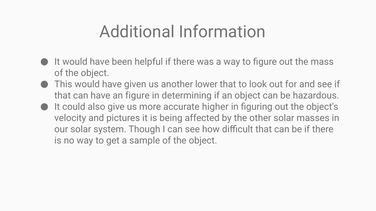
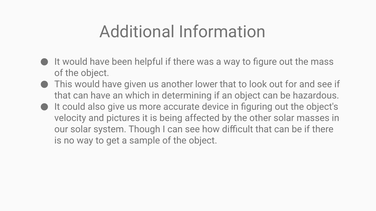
an figure: figure -> which (137, 96)
higher: higher -> device (215, 107)
